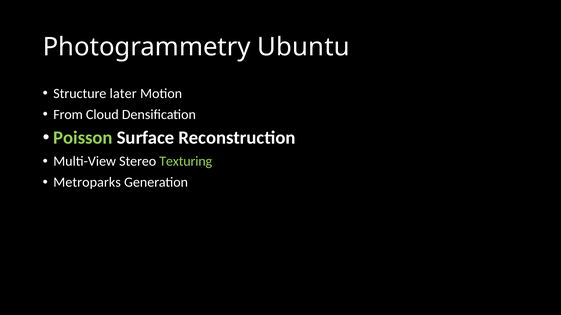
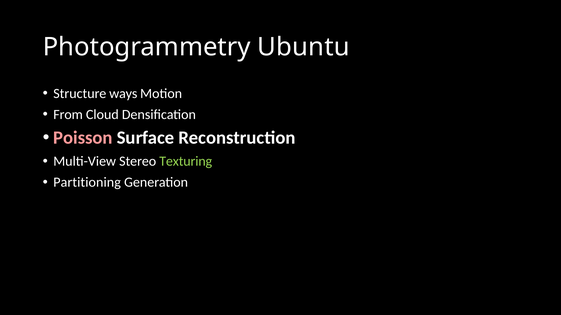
later: later -> ways (123, 94)
Poisson colour: light green -> pink (83, 138)
Metroparks: Metroparks -> Partitioning (87, 183)
